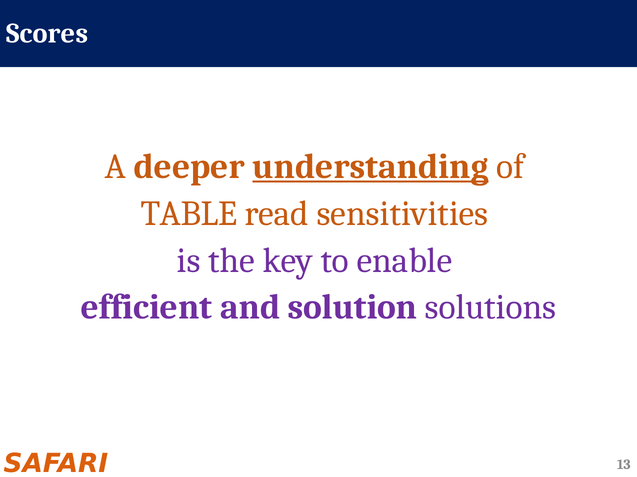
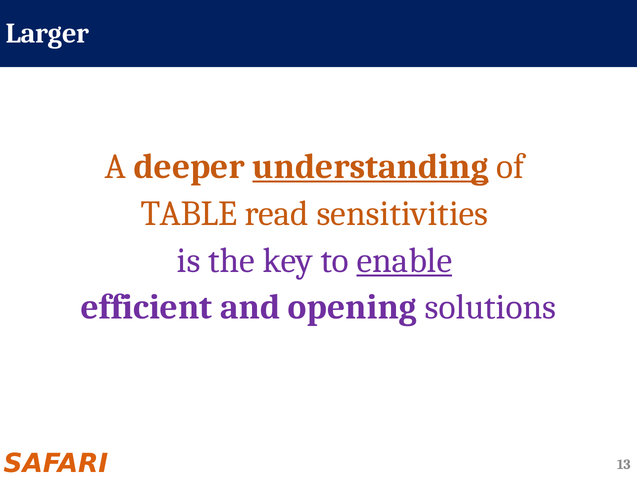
Scores: Scores -> Larger (47, 33)
enable underline: none -> present (404, 261)
solution: solution -> opening (352, 308)
